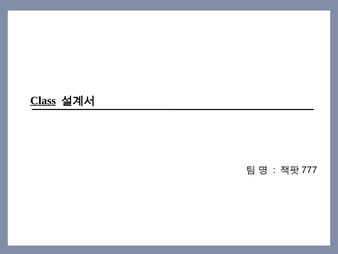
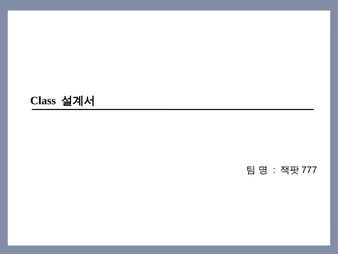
Class underline: present -> none (43, 100)
